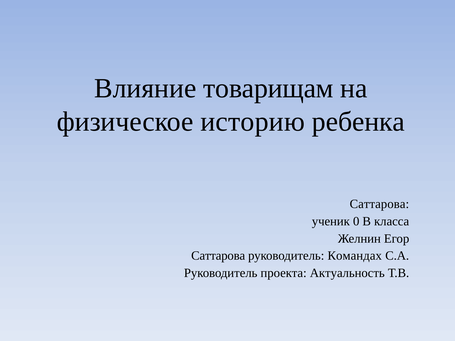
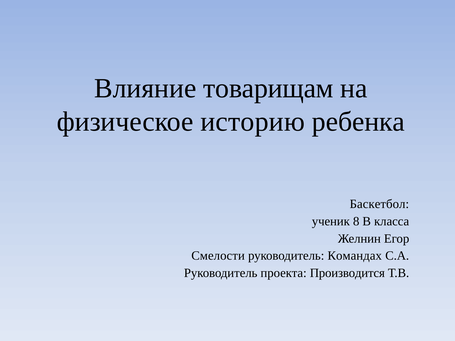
Саттарова: Саттарова -> Баскетбол (379, 204)
0: 0 -> 8 (356, 221)
Саттарова: Саттарова -> Смелости (218, 256)
Актуальность: Актуальность -> Производится (347, 273)
